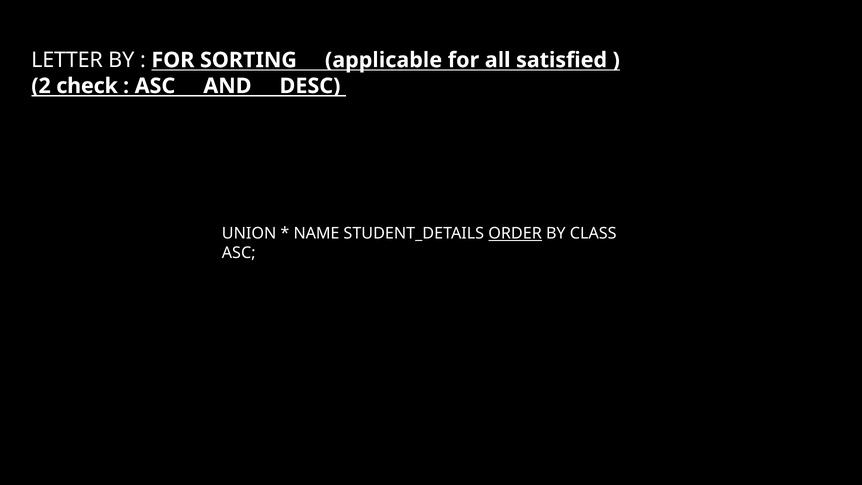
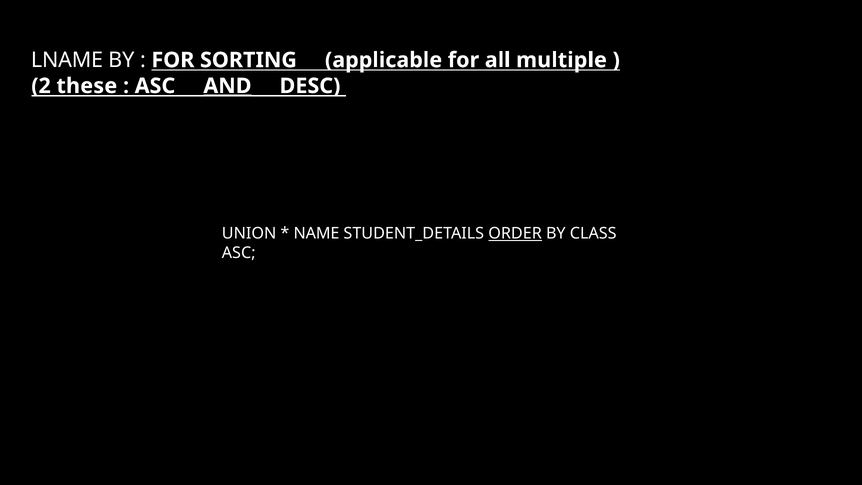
LETTER: LETTER -> LNAME (67, 60)
satisfied: satisfied -> multiple (561, 60)
check: check -> these (87, 86)
AND underline: none -> present (227, 86)
